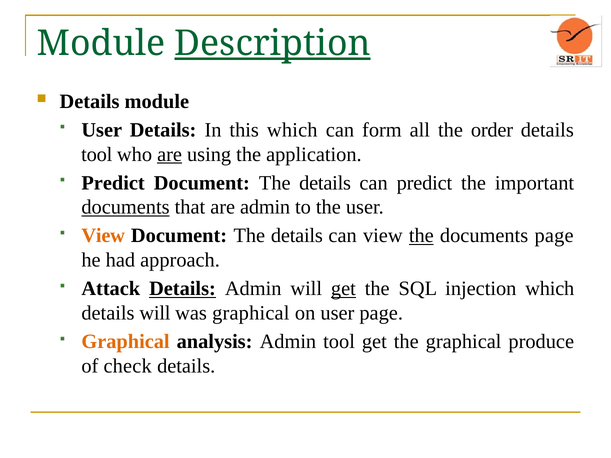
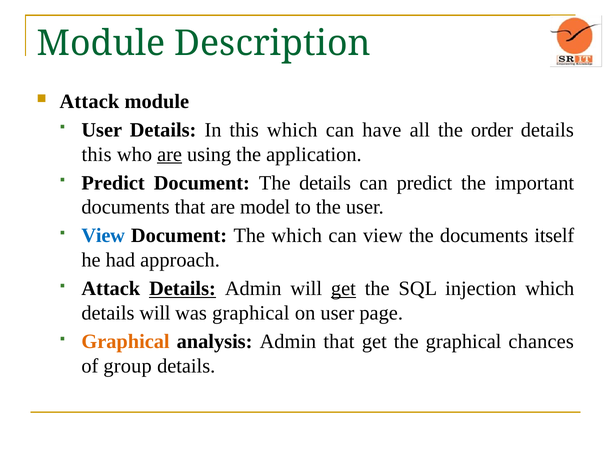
Description underline: present -> none (273, 44)
Details: Details -> Attack (89, 101)
form: form -> have (382, 130)
tool: tool -> this (97, 154)
documents underline: present -> none (125, 207)
are admin: admin -> model (265, 207)
View colour: orange -> blue (103, 236)
details: details -> which (297, 236)
the underline: present -> none (421, 236)
documents page: page -> itself (554, 236)
Admin tool: tool -> that (339, 342)
produce: produce -> chances (541, 342)
check: check -> group (128, 366)
